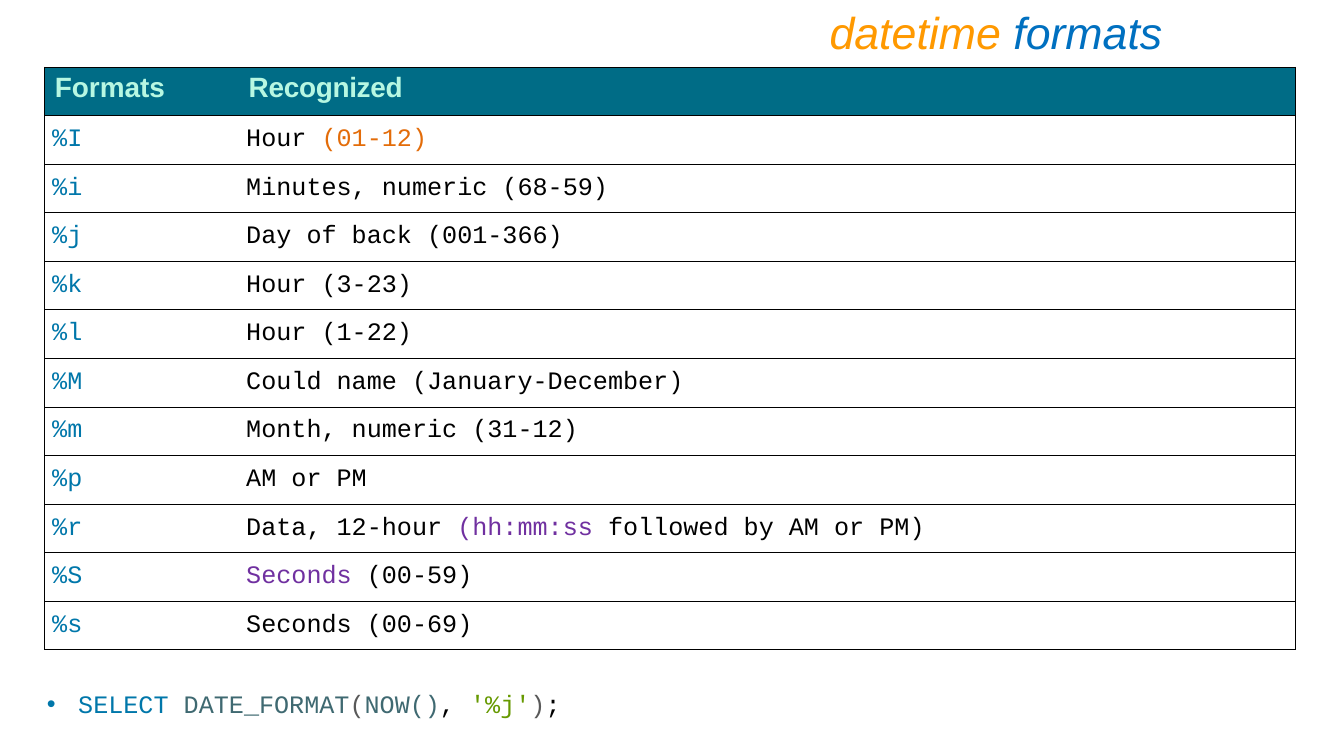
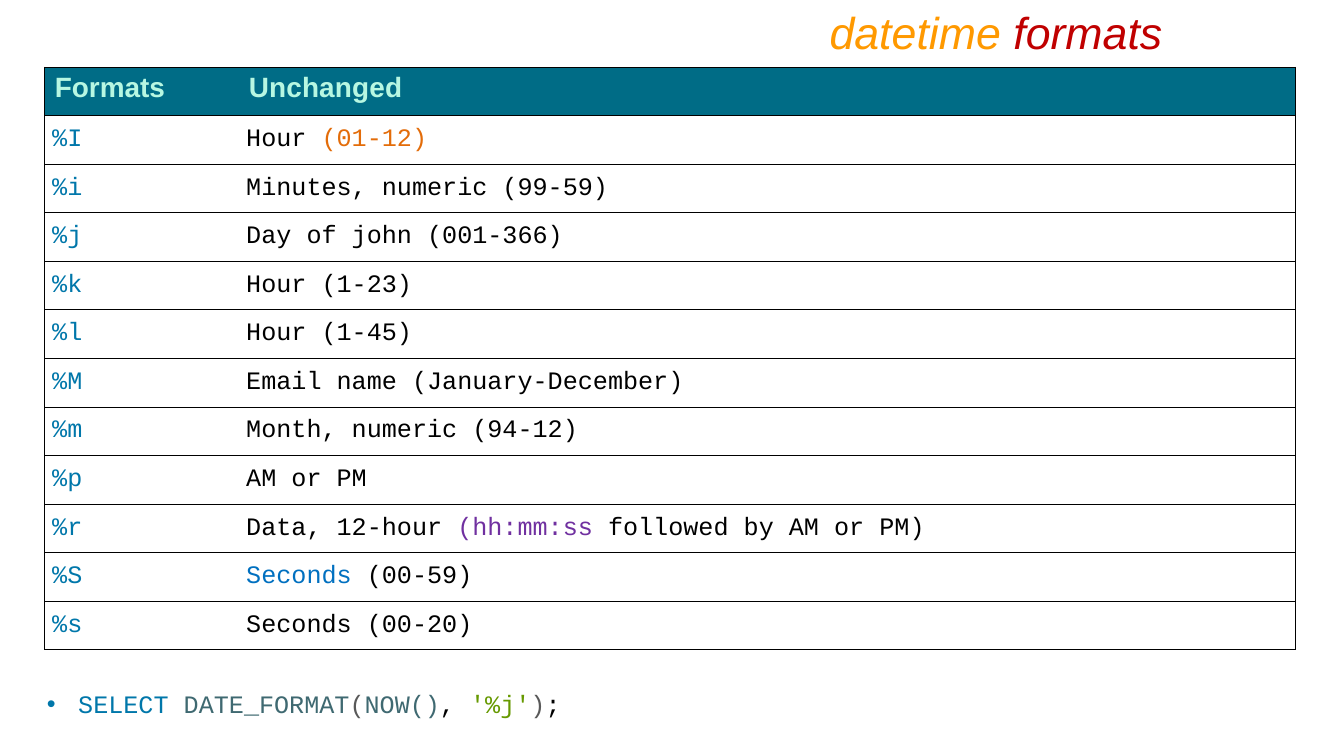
formats colour: blue -> red (1088, 35)
Recognized: Recognized -> Unchanged (325, 88)
68-59: 68-59 -> 99-59 (555, 187)
back: back -> john (382, 236)
3-23: 3-23 -> 1-23 (367, 284)
1-22: 1-22 -> 1-45 (367, 333)
Could: Could -> Email (284, 381)
31-12: 31-12 -> 94-12 (525, 430)
Seconds colour: purple -> blue (299, 576)
00-69: 00-69 -> 00-20 (420, 624)
